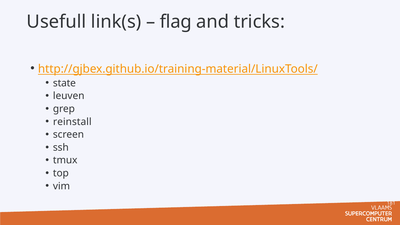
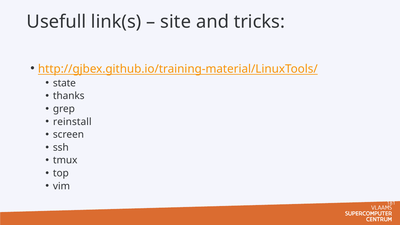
flag: flag -> site (176, 22)
leuven: leuven -> thanks (69, 96)
